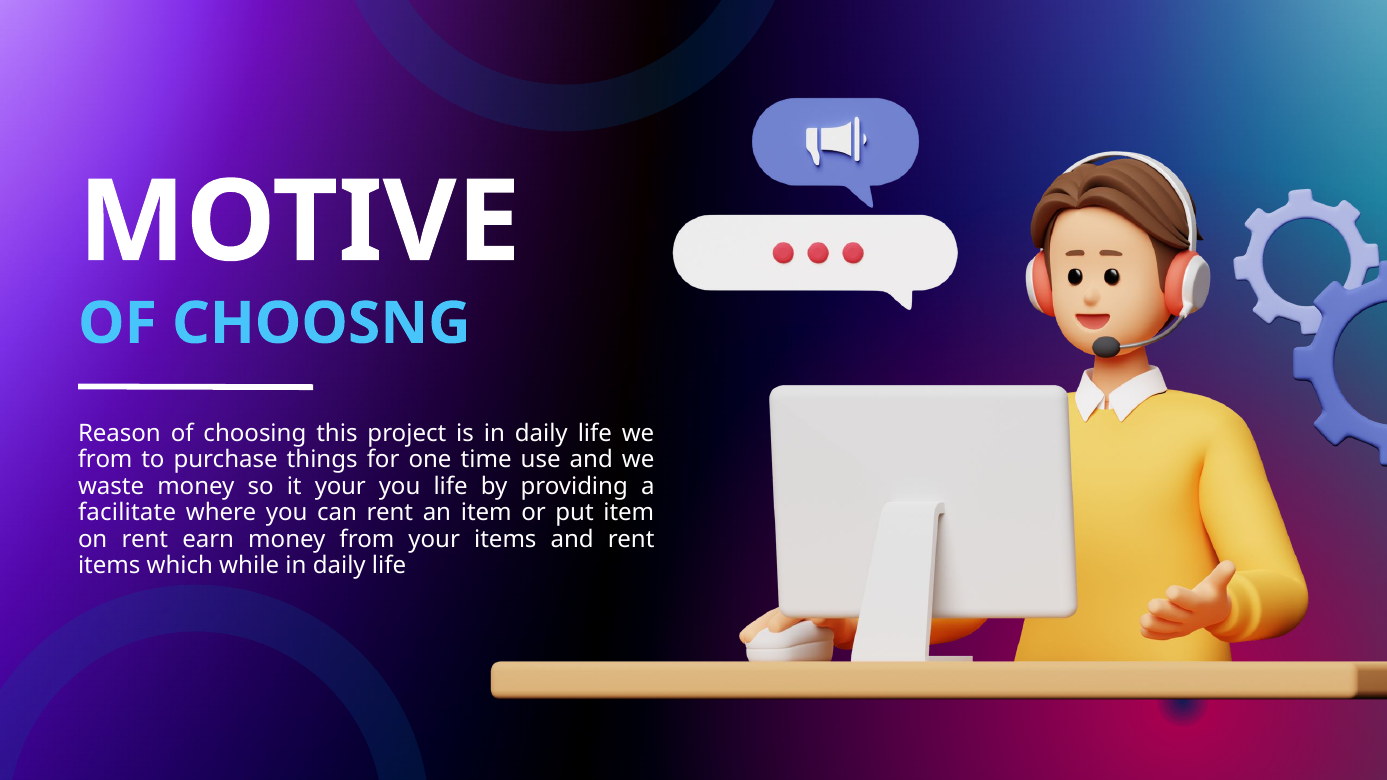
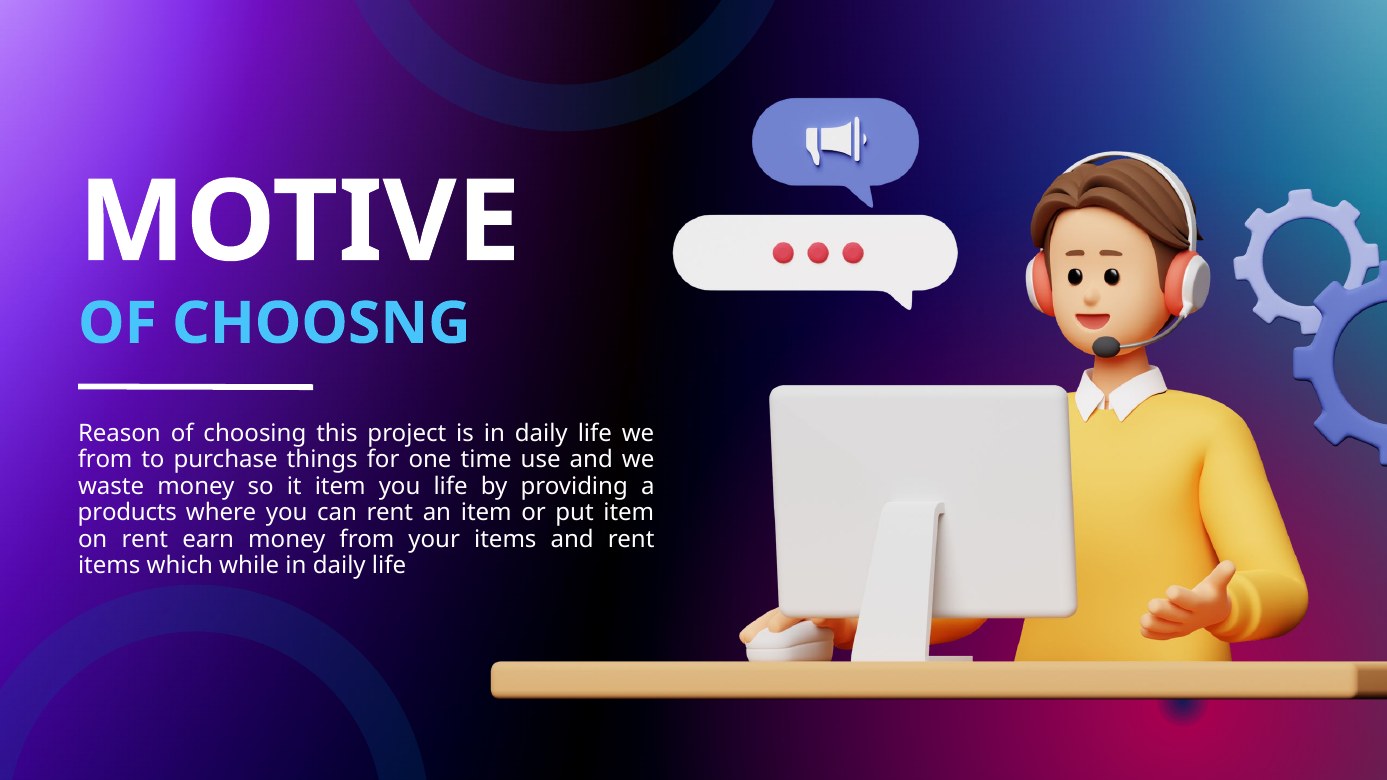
it your: your -> item (340, 487)
facilitate: facilitate -> products (127, 513)
